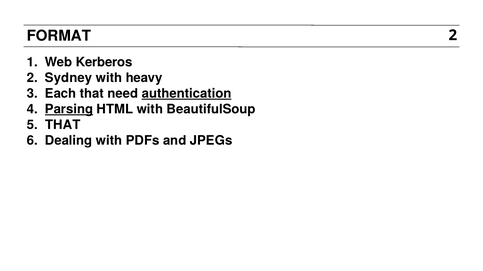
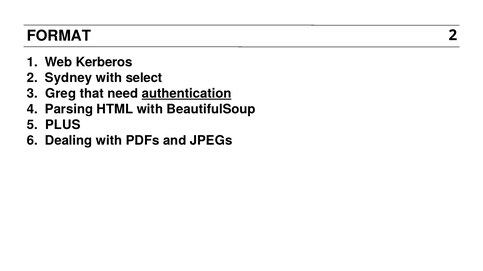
heavy: heavy -> select (144, 78)
Each: Each -> Greg (61, 94)
Parsing underline: present -> none (69, 109)
THAT: THAT -> PLUS (63, 125)
